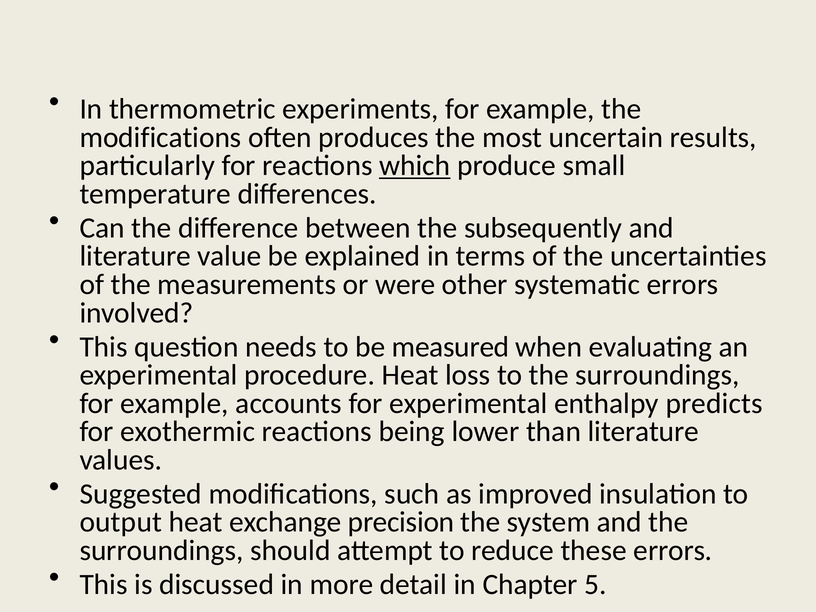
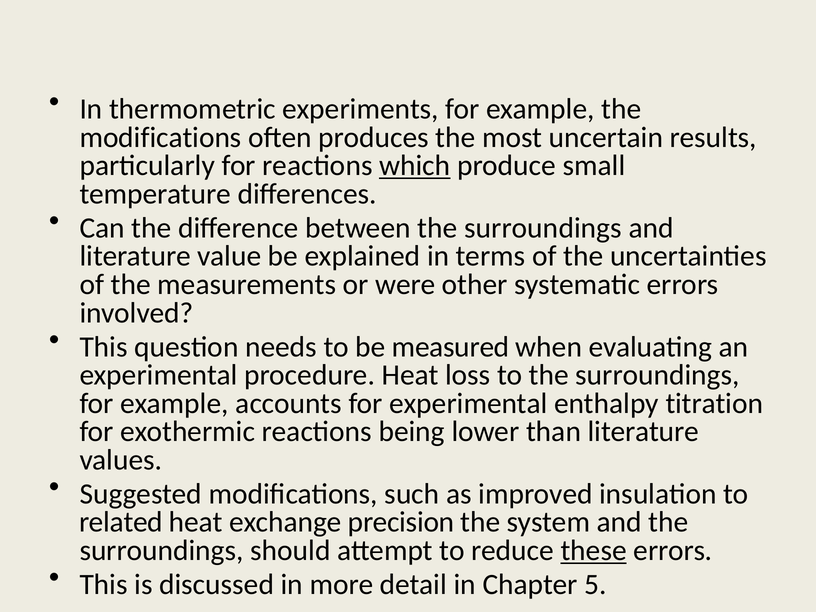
between the subsequently: subsequently -> surroundings (543, 228)
predicts: predicts -> titration (714, 403)
output: output -> related (121, 522)
these underline: none -> present (594, 551)
